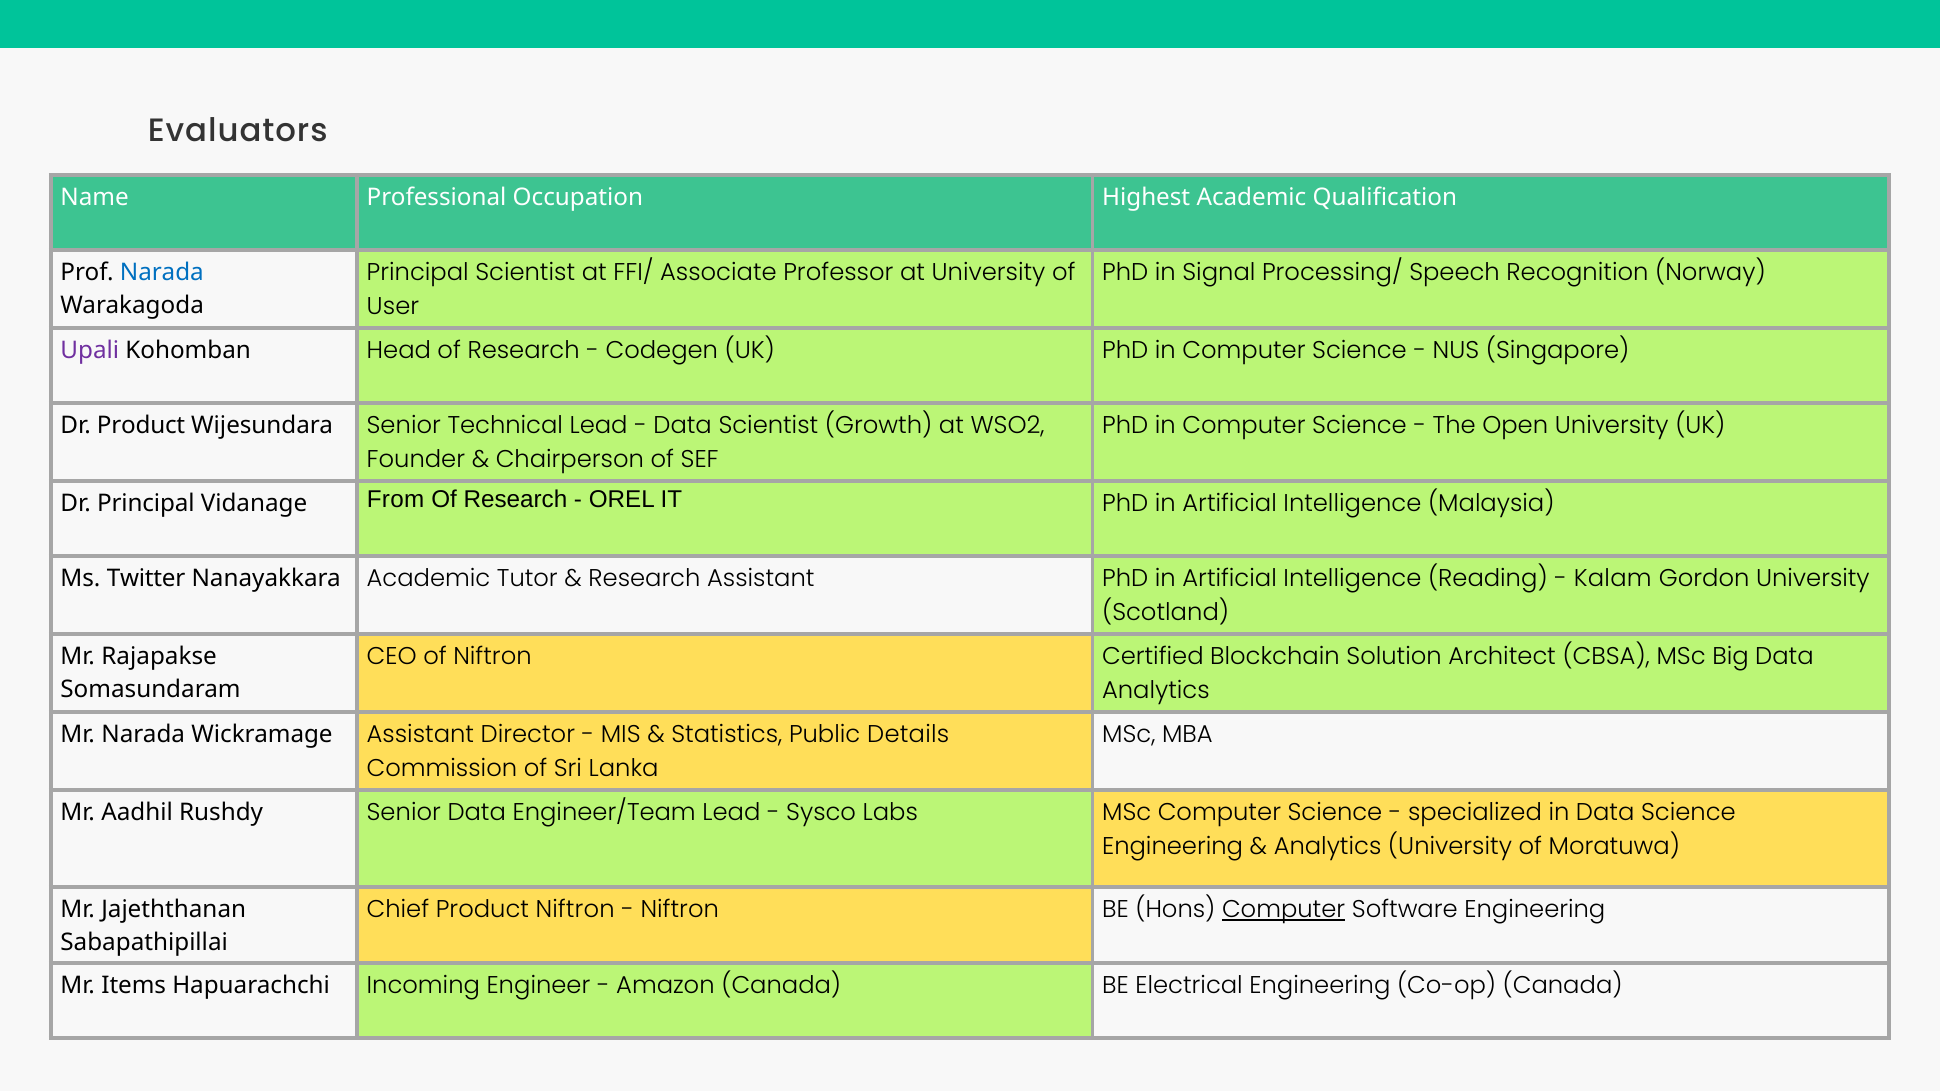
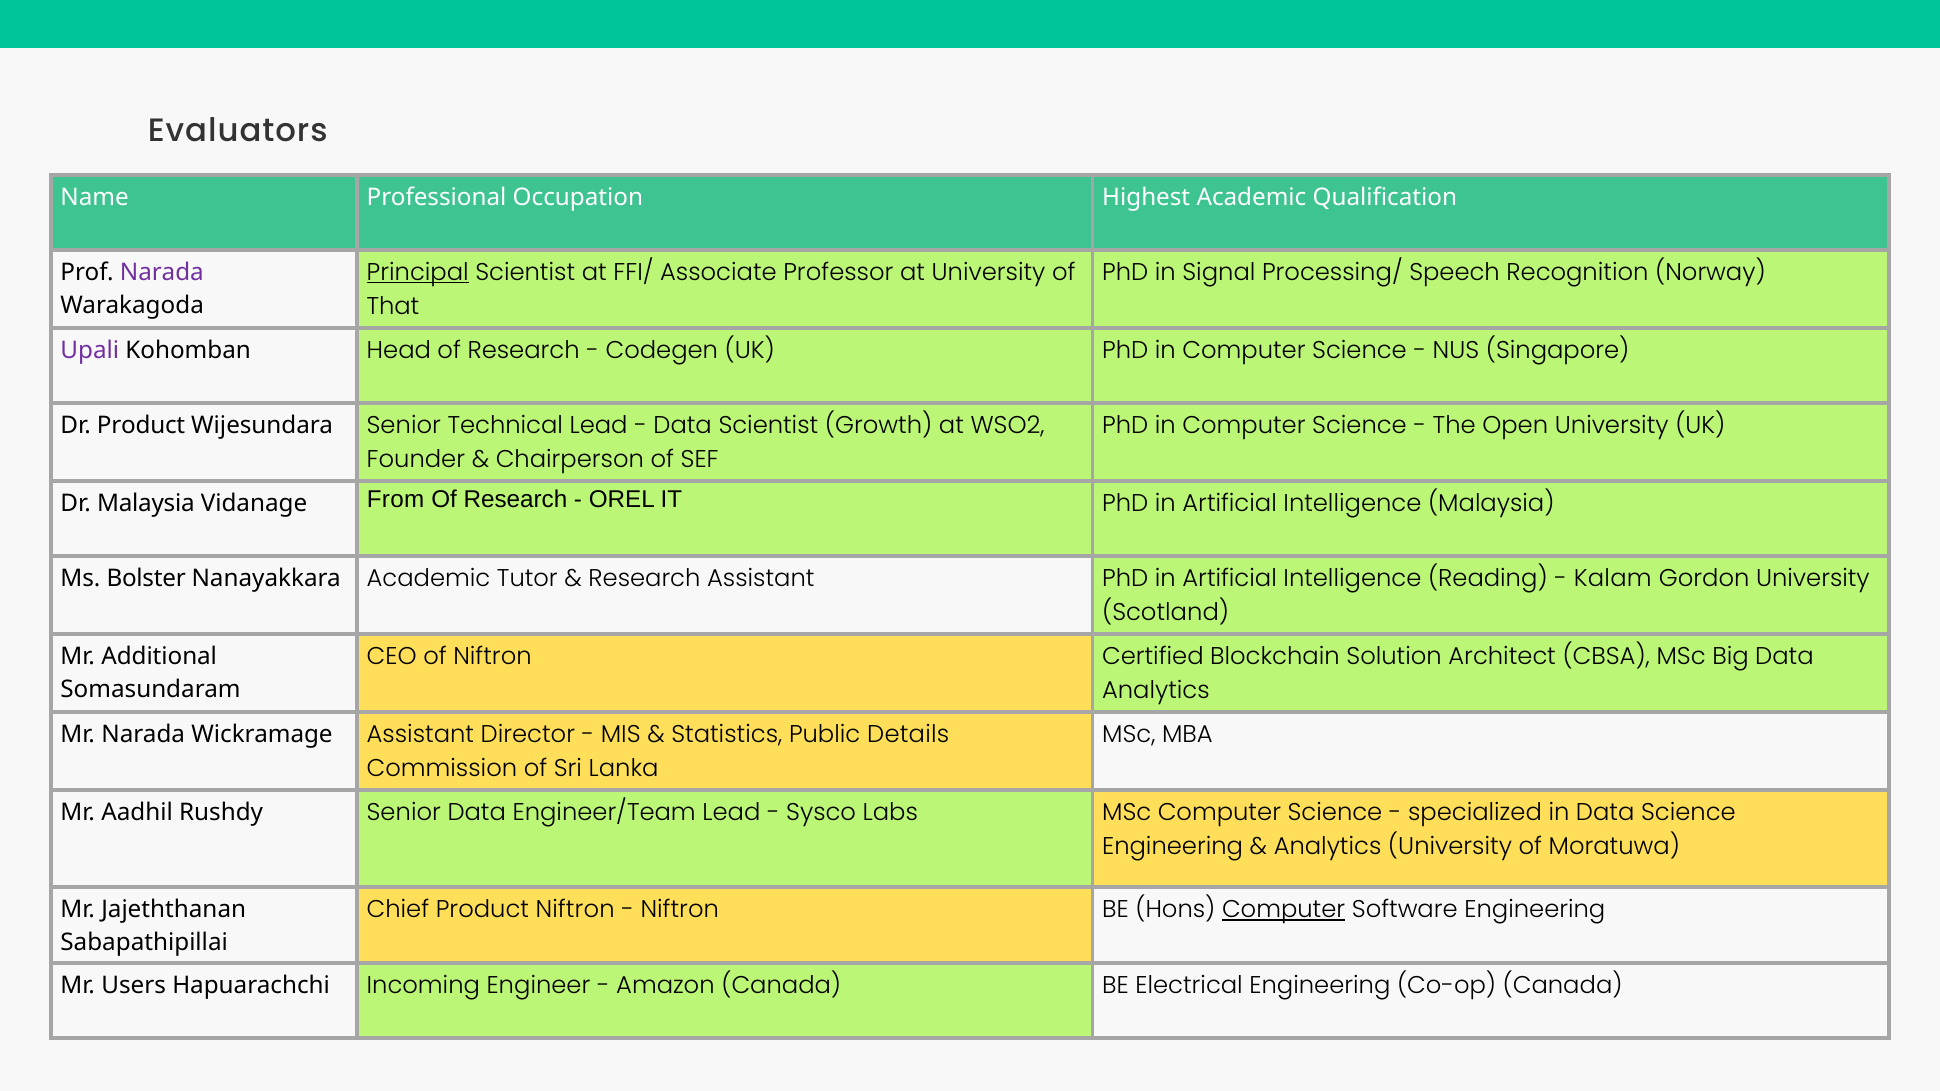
Narada colour: blue -> purple (162, 273)
Principal underline: none -> present (418, 272)
User: User -> That (393, 306)
Dr Principal: Principal -> Malaysia (146, 504)
Twitter: Twitter -> Bolster (146, 579)
Rajapakse: Rajapakse -> Additional (159, 657)
Items: Items -> Users (134, 986)
